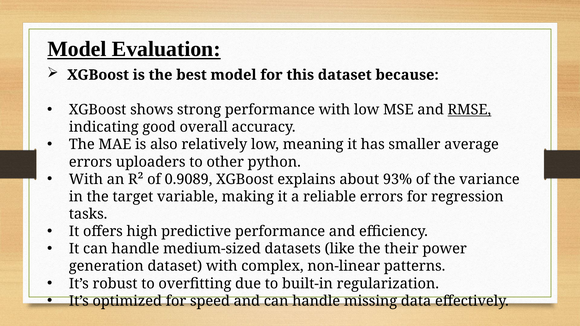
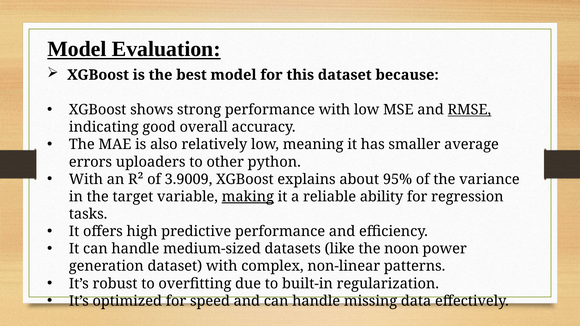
0.9089: 0.9089 -> 3.9009 (189, 179)
93%: 93% -> 95% (398, 179)
making underline: none -> present (248, 197)
reliable errors: errors -> ability (382, 197)
their: their -> noon (402, 249)
